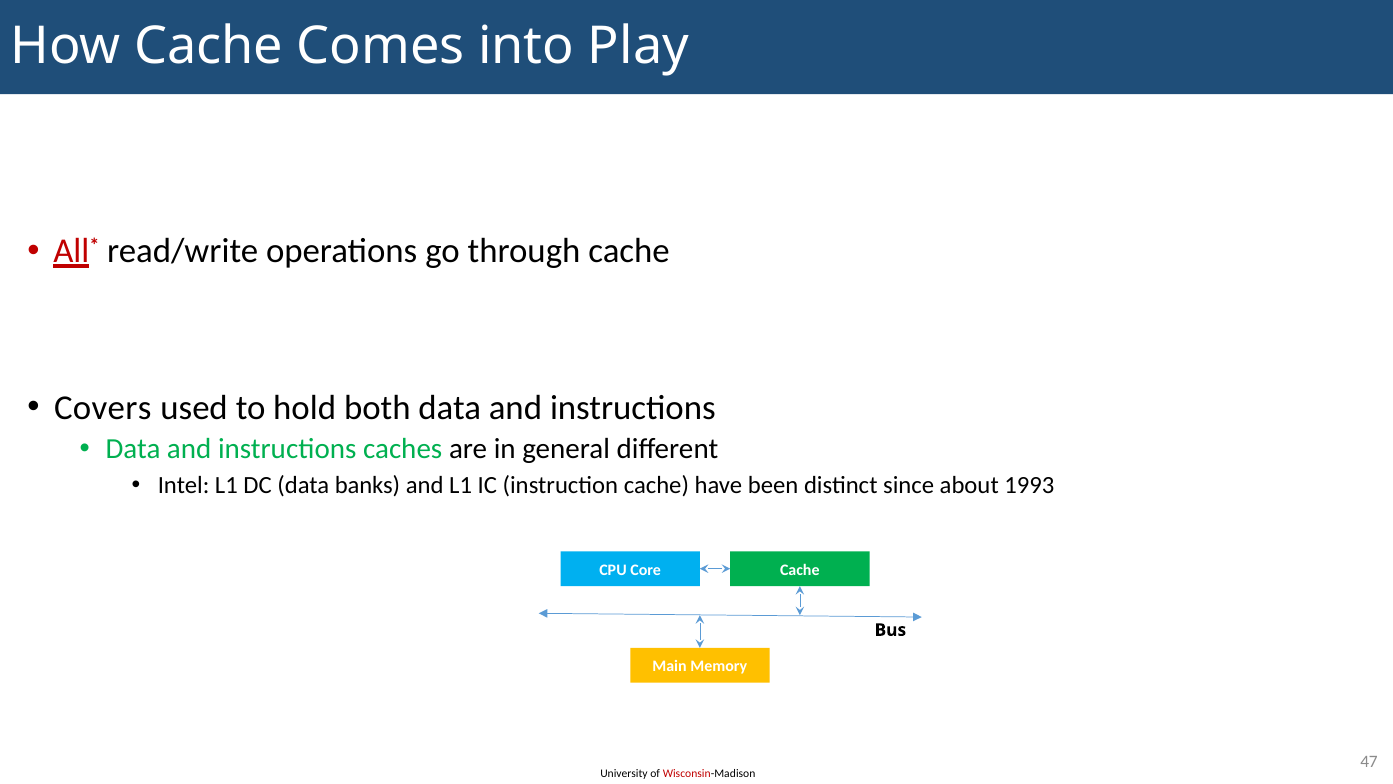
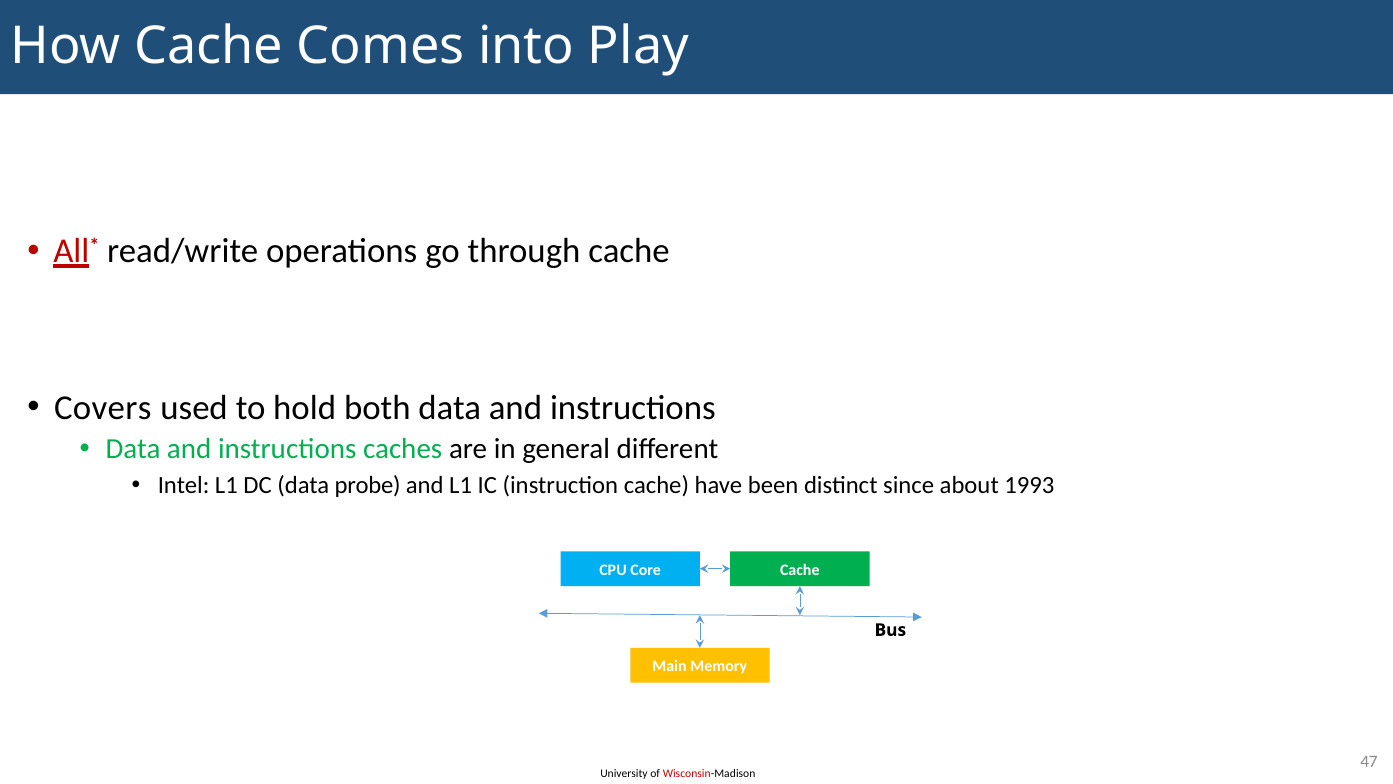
banks: banks -> probe (368, 485)
